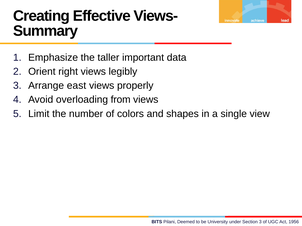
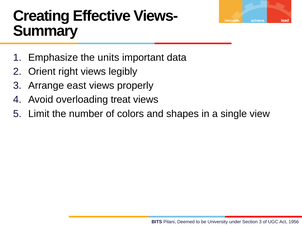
taller: taller -> units (108, 58)
from: from -> treat (121, 100)
